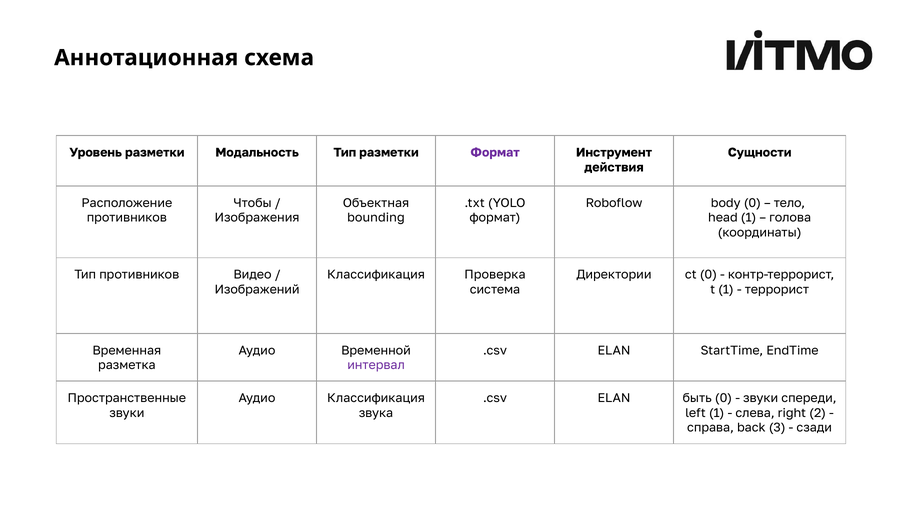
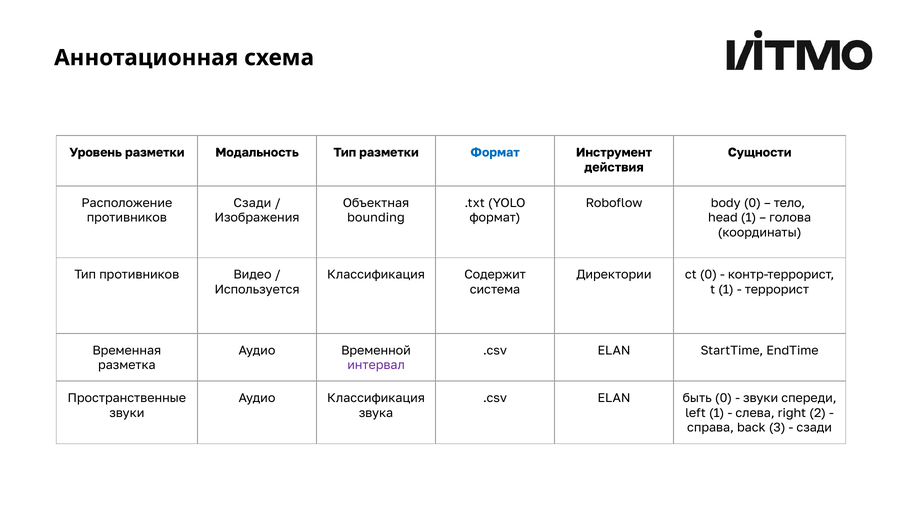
Формат colour: purple -> blue (495, 153)
Чтобы: Чтобы -> Сзади (252, 203)
Проверка: Проверка -> Содержит (495, 275)
Изображений: Изображений -> Используется (257, 290)
